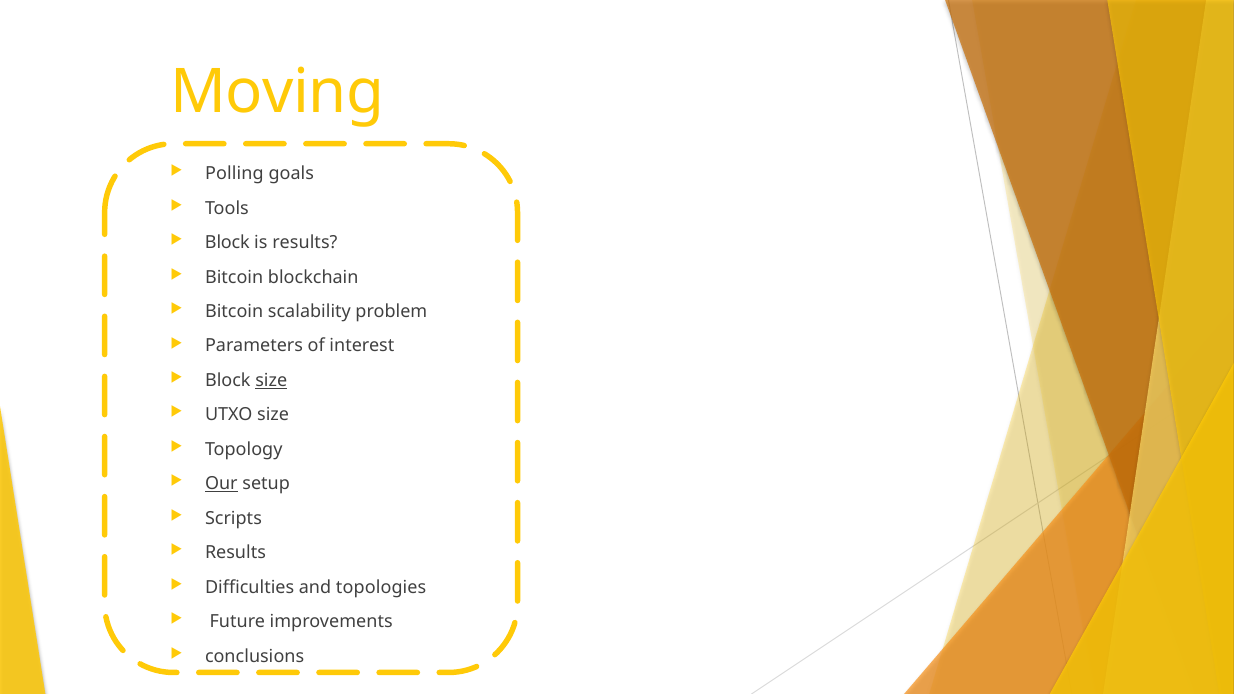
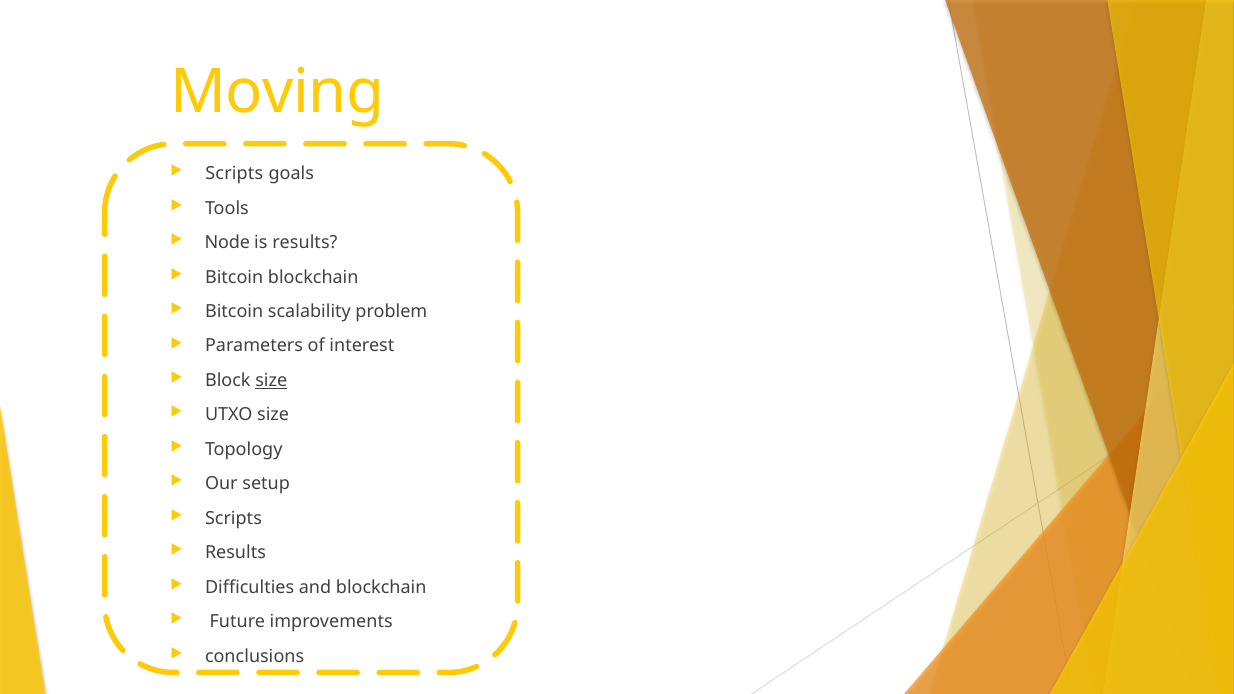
Polling: Polling -> Scripts (234, 174)
Block: Block -> Node (227, 243)
Our underline: present -> none (221, 484)
and topologies: topologies -> blockchain (381, 587)
